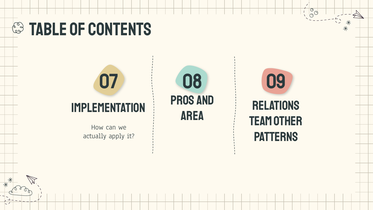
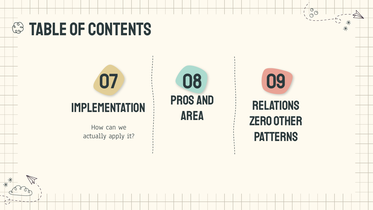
team: team -> zero (261, 121)
